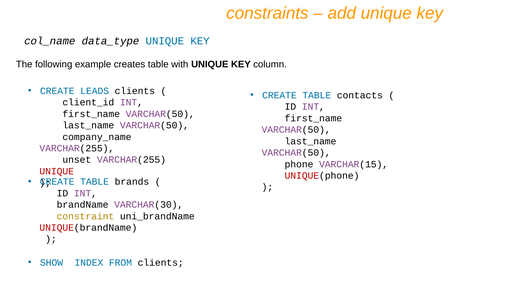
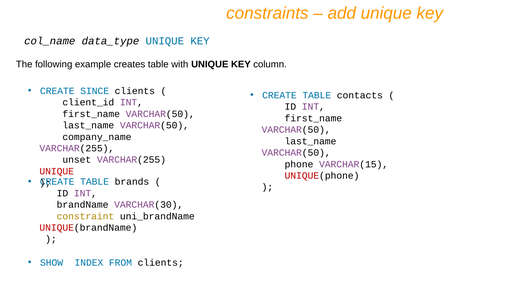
LEADS: LEADS -> SINCE (95, 91)
